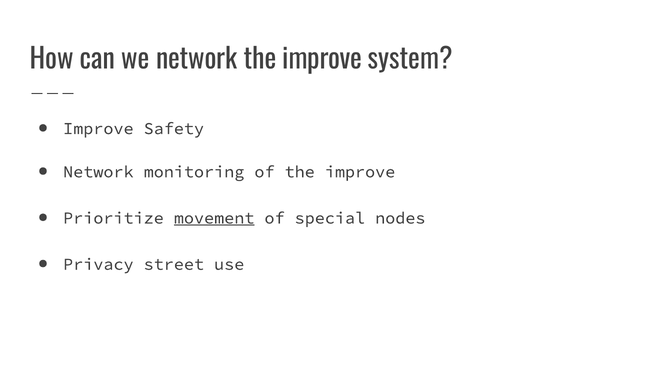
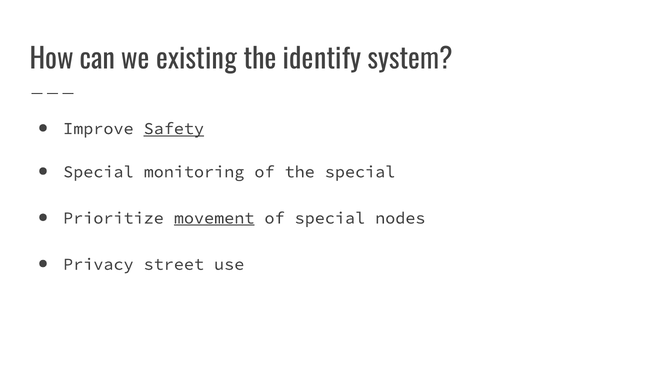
we network: network -> existing (196, 60)
improve: improve -> identify (322, 60)
Safety underline: none -> present (174, 129)
Network: Network -> Special (98, 172)
of the improve: improve -> special (360, 172)
